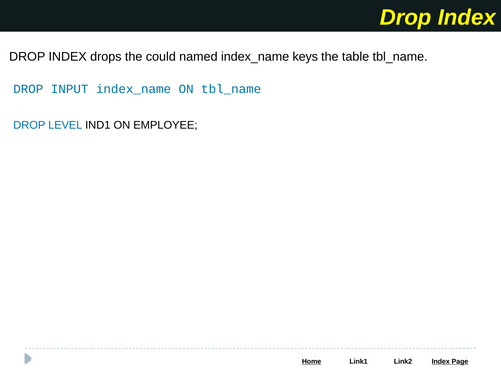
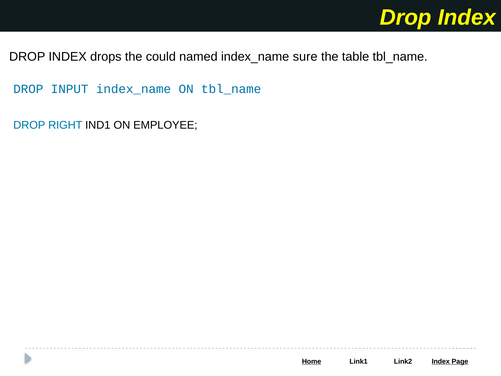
keys: keys -> sure (305, 57)
LEVEL: LEVEL -> RIGHT (65, 125)
